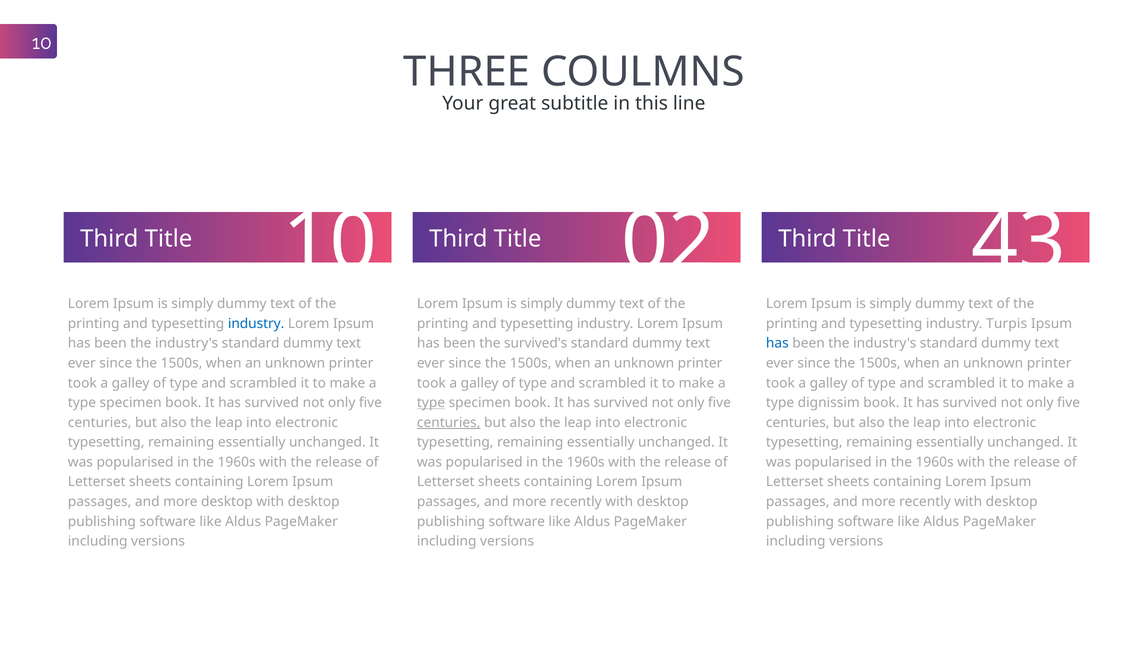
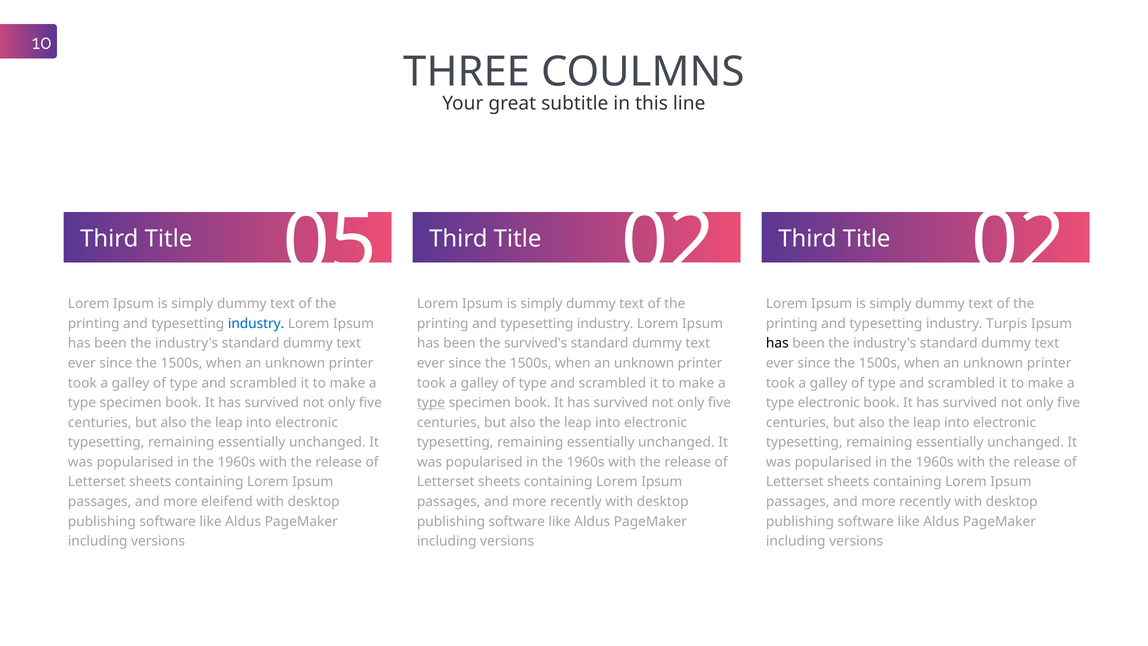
02 43: 43 -> 02 (1019, 242)
Title 10: 10 -> 05 (330, 243)
has colour: blue -> black (777, 343)
type dignissim: dignissim -> electronic (829, 403)
centuries underline: present -> none (449, 422)
more desktop: desktop -> eleifend (227, 502)
